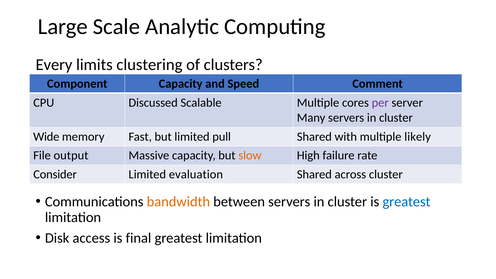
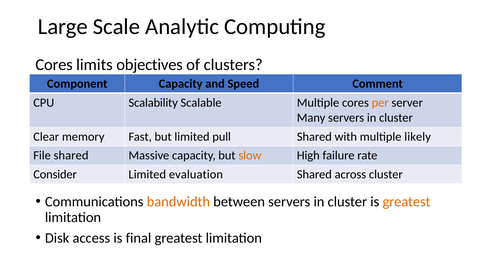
Every: Every -> Cores (54, 65)
clustering: clustering -> objectives (150, 65)
Discussed: Discussed -> Scalability (153, 103)
per colour: purple -> orange (380, 103)
Wide: Wide -> Clear (46, 137)
File output: output -> shared (71, 156)
greatest colour: blue -> orange (406, 202)
